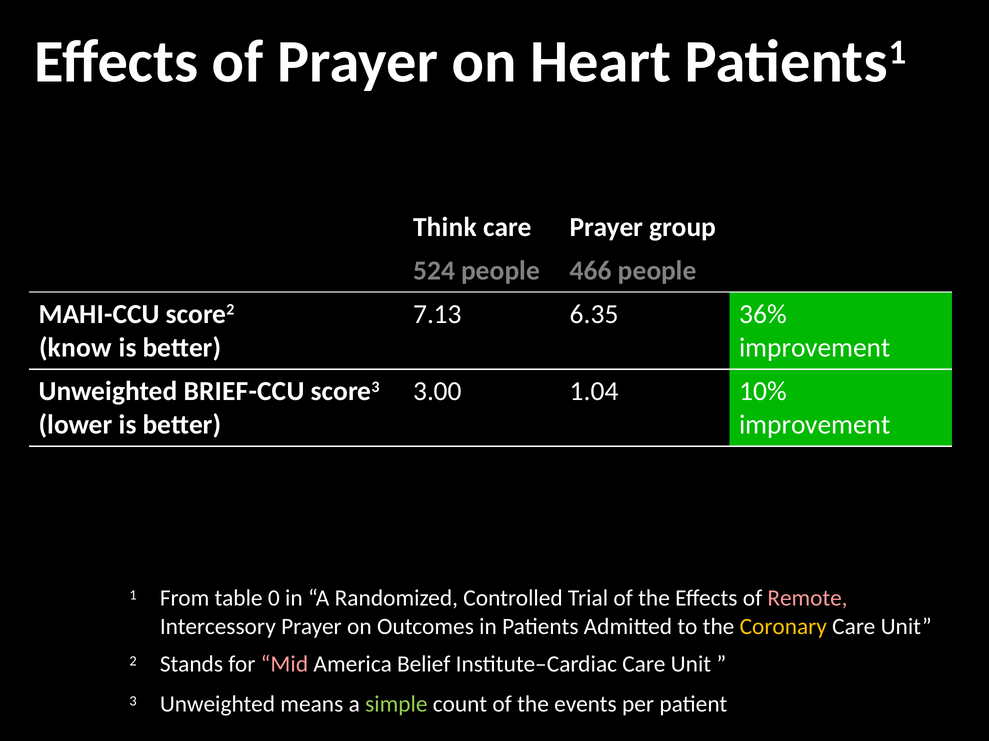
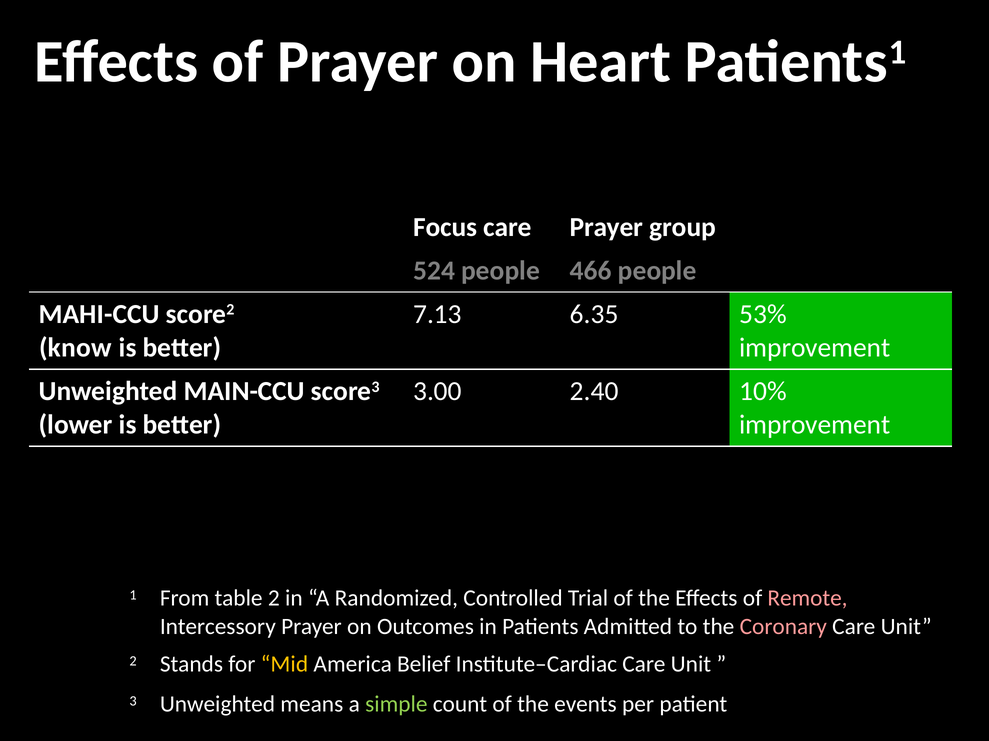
Think: Think -> Focus (445, 227)
36%: 36% -> 53% (763, 314)
BRIEF-CCU: BRIEF-CCU -> MAIN-CCU (244, 392)
1.04: 1.04 -> 2.40 (594, 392)
table 0: 0 -> 2 (274, 599)
Coronary colour: yellow -> pink (783, 627)
Mid colour: pink -> yellow (284, 665)
